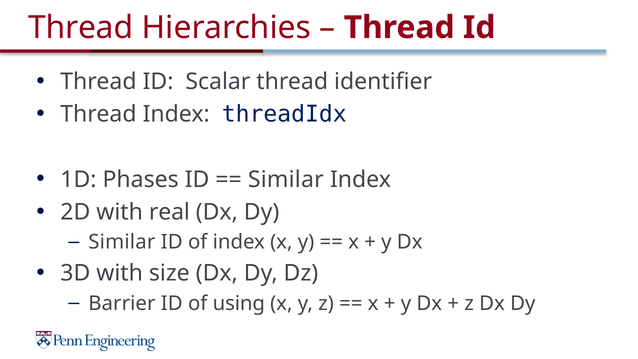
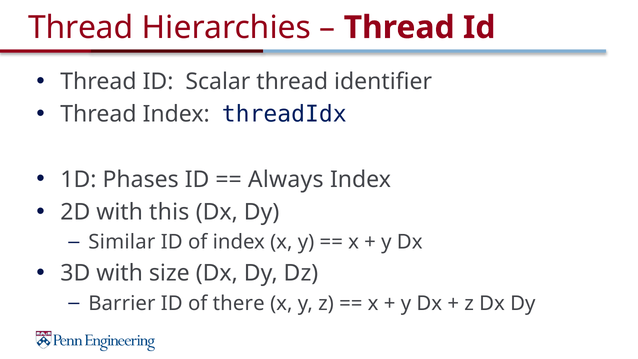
Similar: Similar -> Always (286, 179)
real: real -> this (169, 212)
using: using -> there (239, 303)
